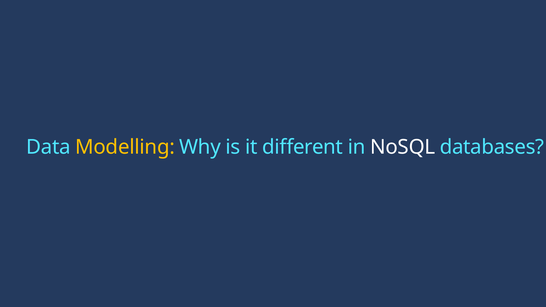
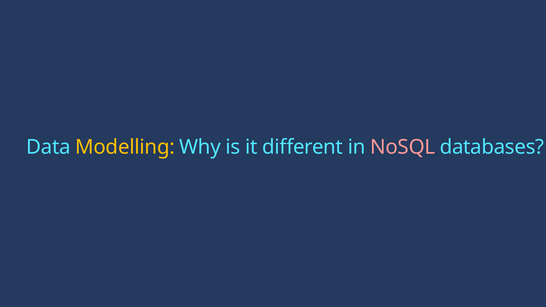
NoSQL colour: white -> pink (403, 147)
